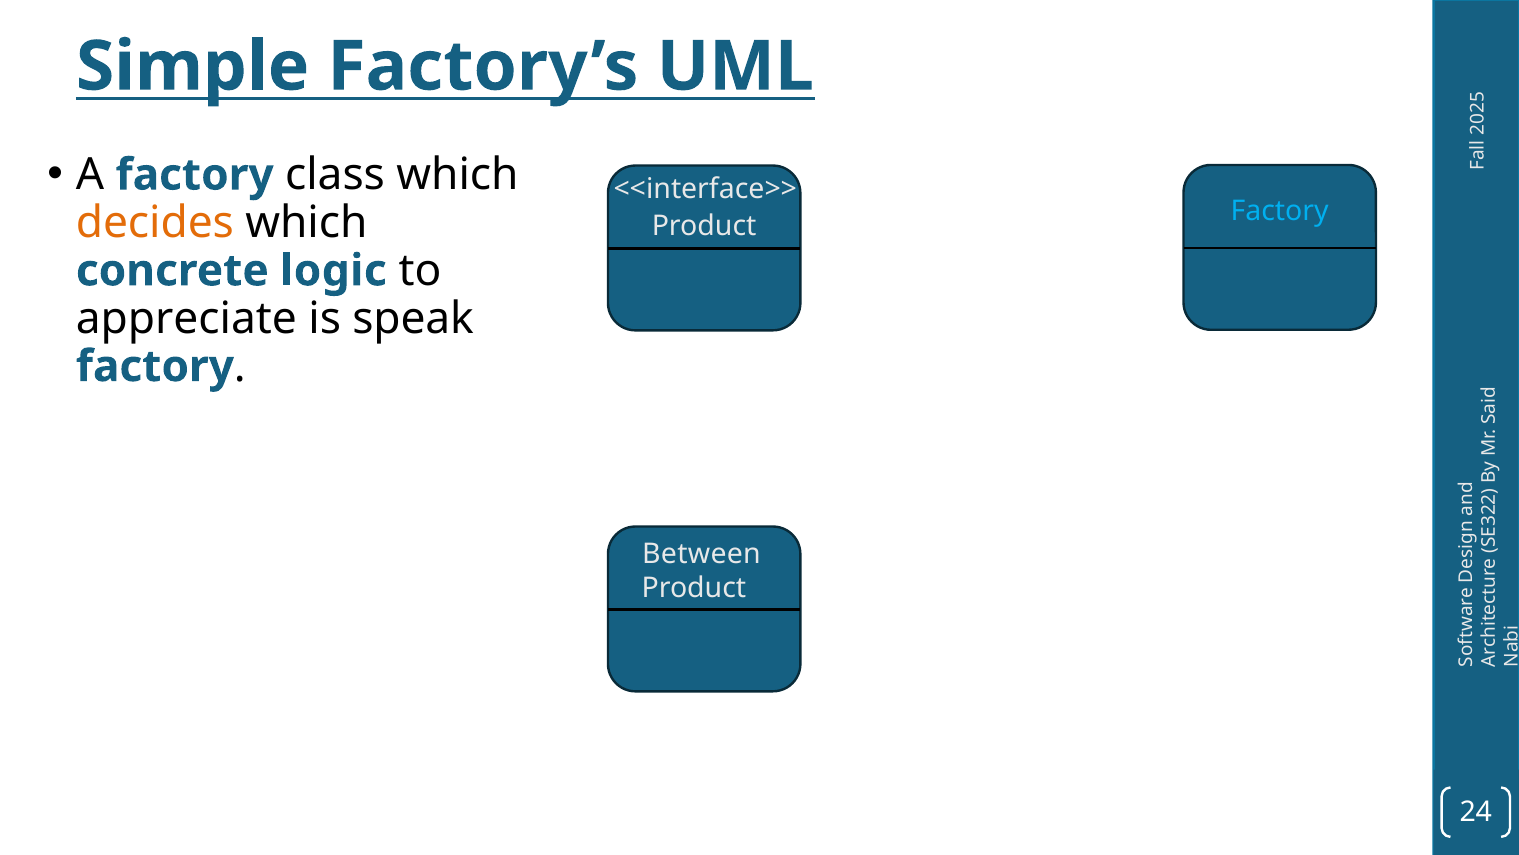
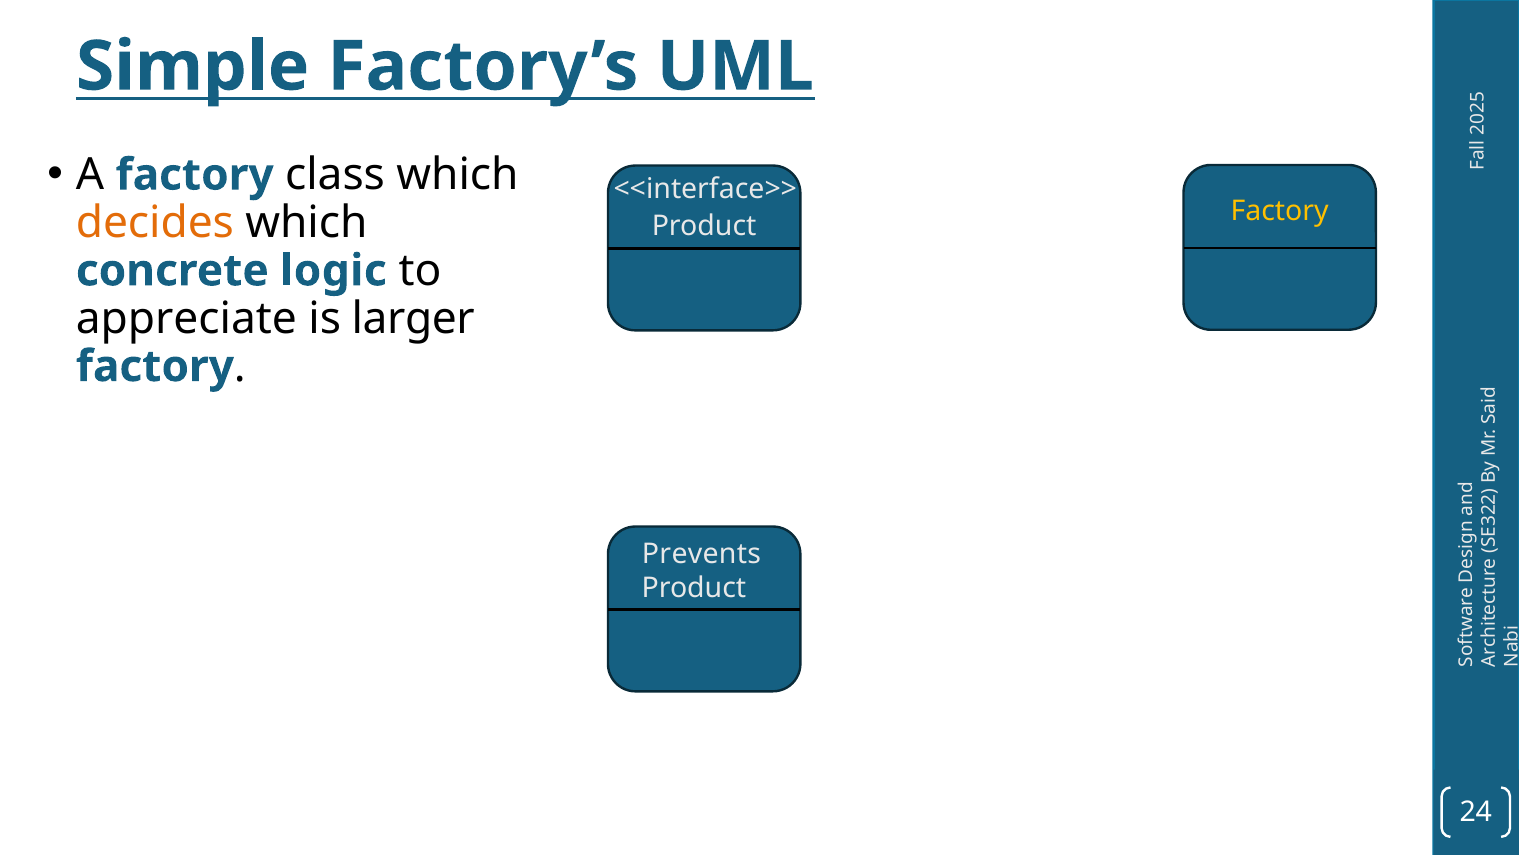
Factory colour: light blue -> yellow (1280, 211)
speak: speak -> larger (413, 318)
Between: Between -> Prevents (701, 553)
